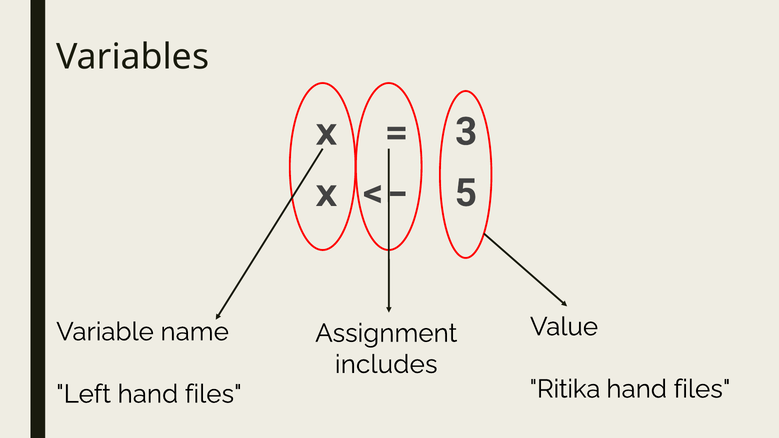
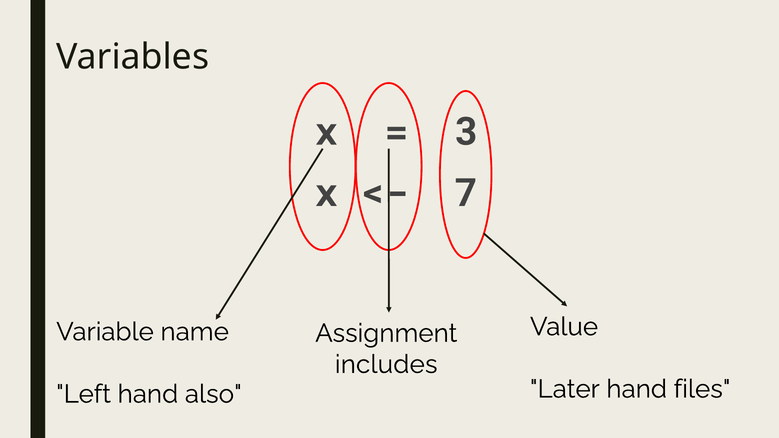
5: 5 -> 7 (466, 193)
Ritika: Ritika -> Later (565, 389)
Left hand files: files -> also (213, 394)
